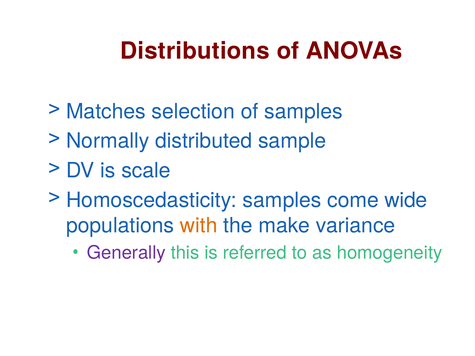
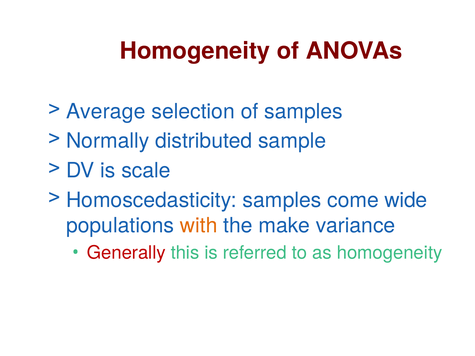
Distributions: Distributions -> Homogeneity (195, 51)
Matches: Matches -> Average (106, 112)
Generally colour: purple -> red (126, 253)
